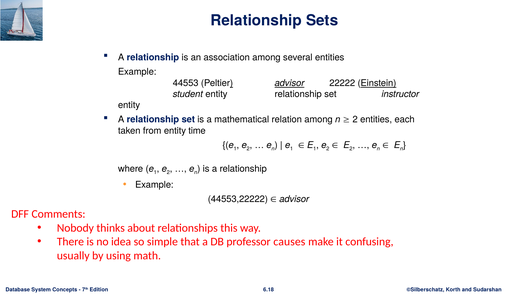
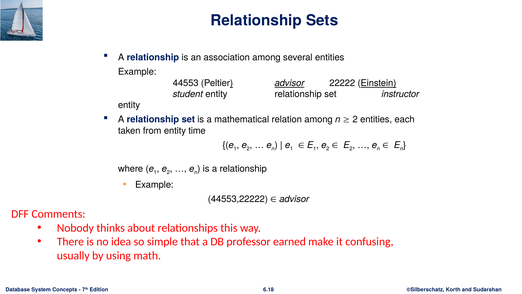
causes: causes -> earned (289, 241)
